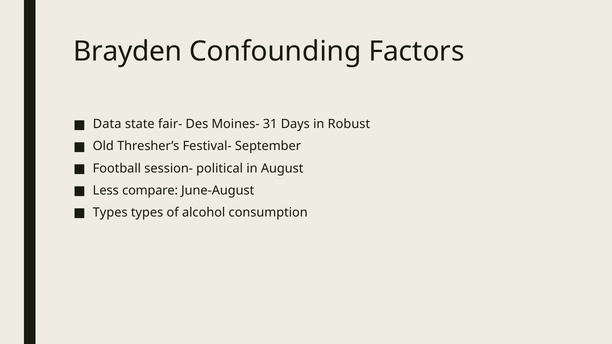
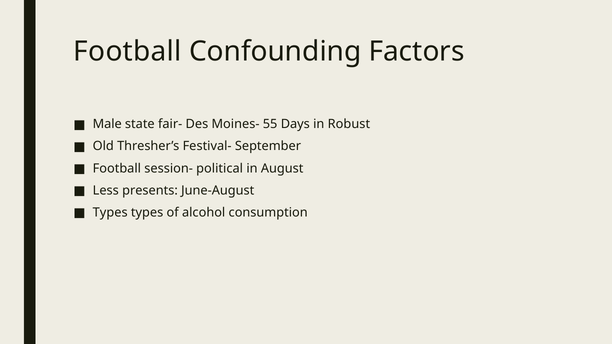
Brayden: Brayden -> Football (127, 51)
Data: Data -> Male (107, 124)
31: 31 -> 55 (270, 124)
compare: compare -> presents (150, 190)
